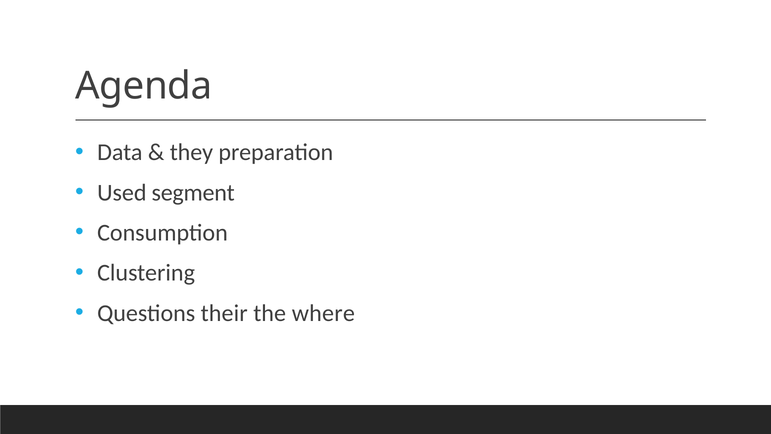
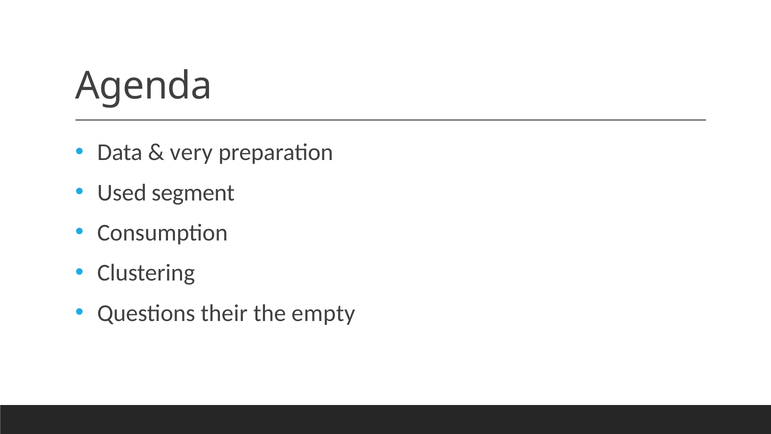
they: they -> very (191, 152)
where: where -> empty (323, 313)
